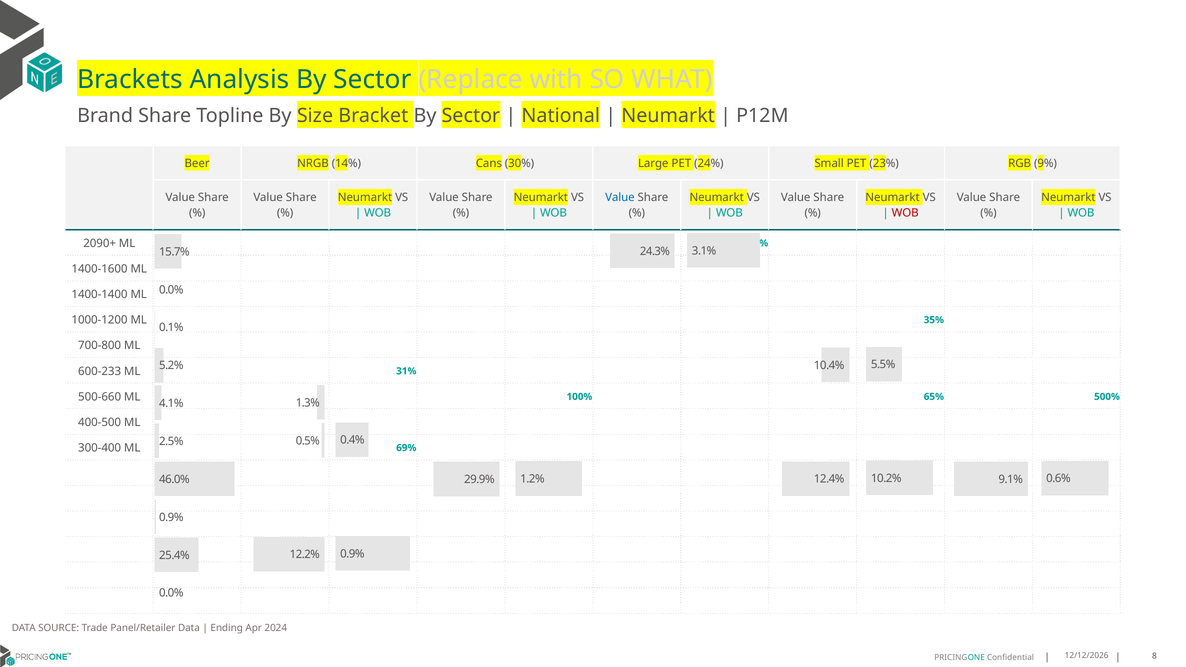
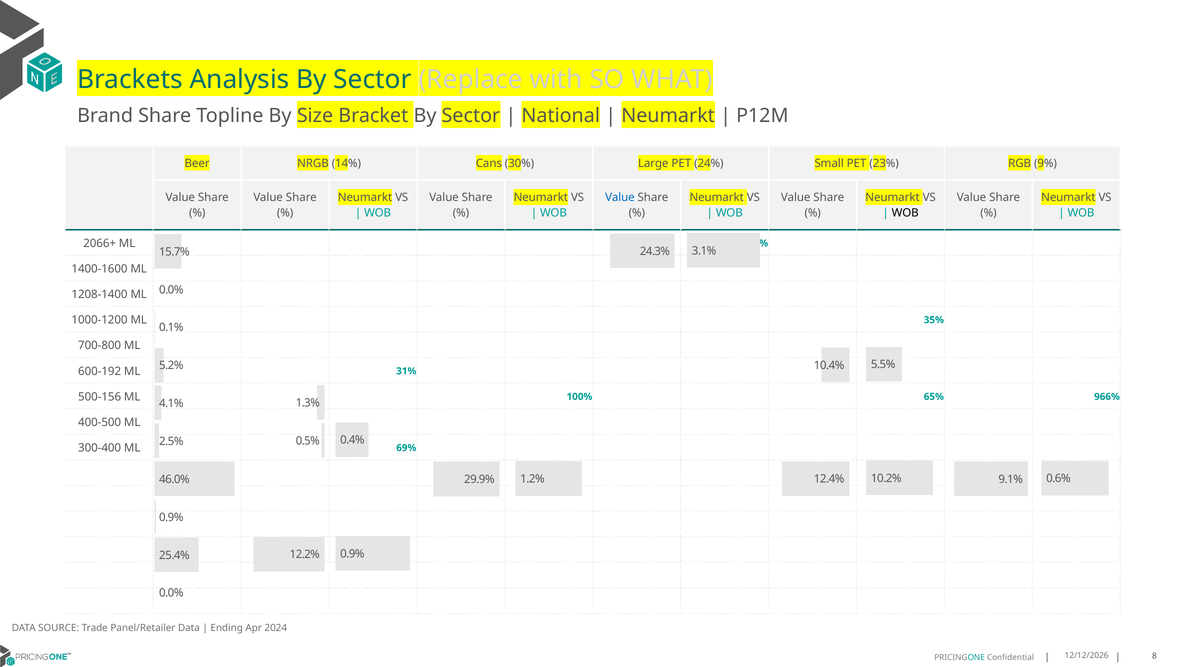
WOB colour: red -> black (905, 213)
2090+: 2090+ -> 2066+ (100, 243)
1400-1400: 1400-1400 -> 1208-1400 (100, 295)
600-233: 600-233 -> 600-192 (100, 371)
500-660: 500-660 -> 500-156 (100, 397)
500%: 500% -> 966% (1107, 397)
